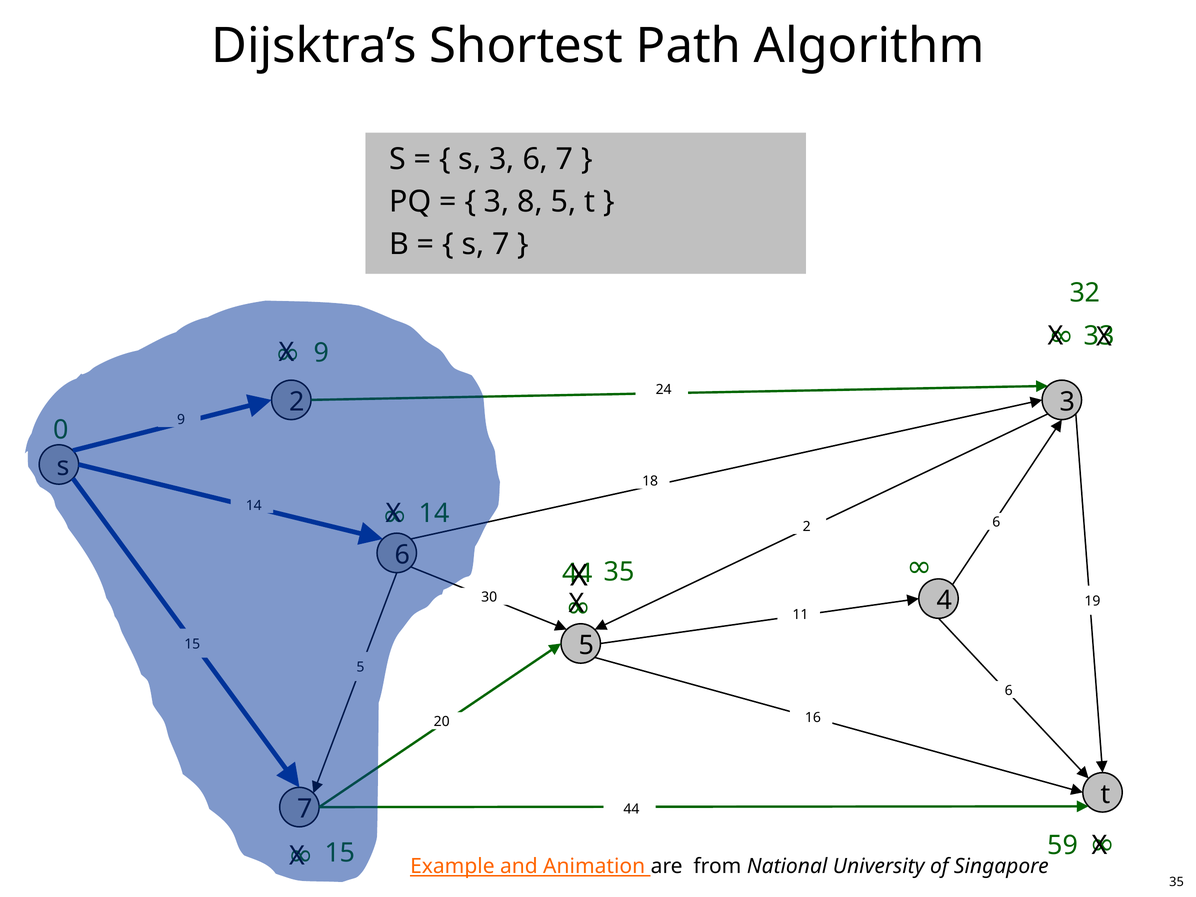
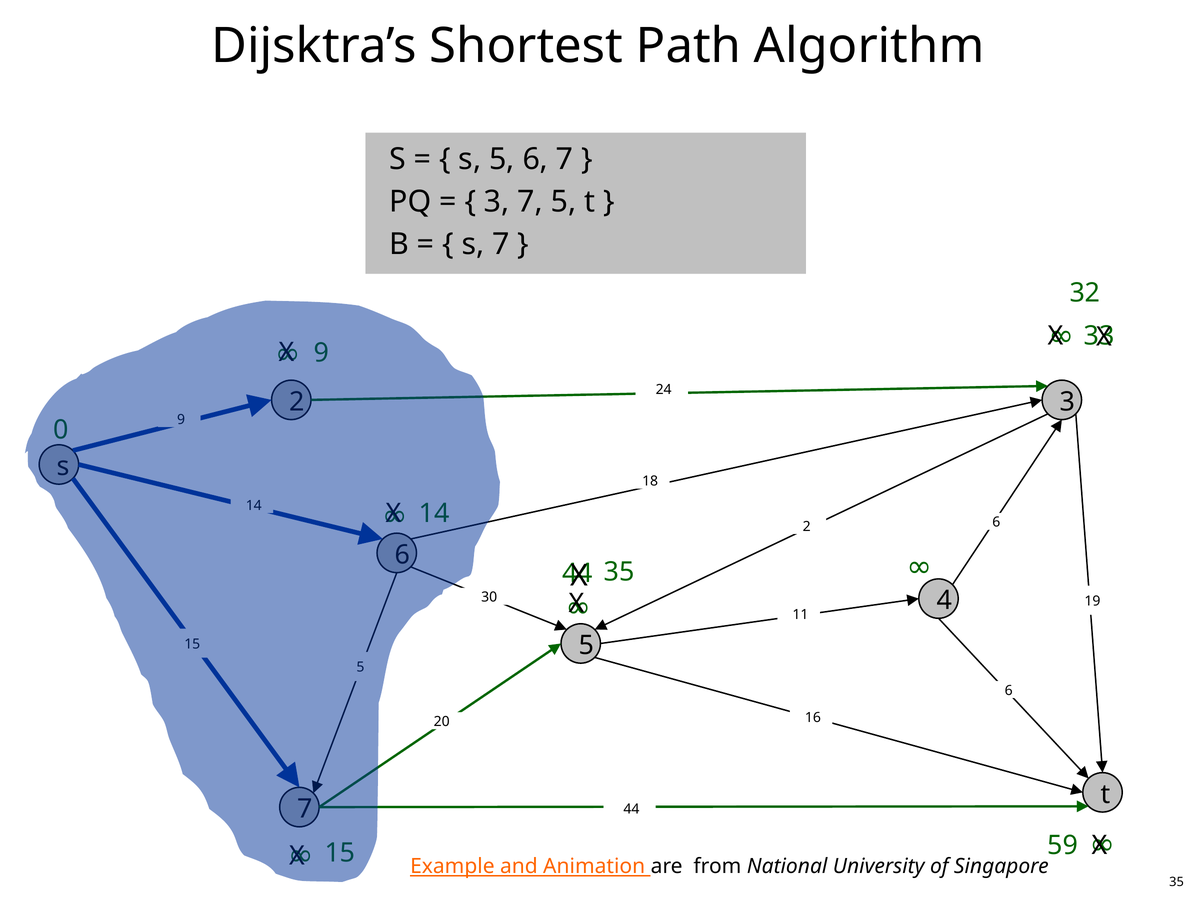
3: 3 -> 5 (502, 159)
3 8: 8 -> 7 (530, 202)
